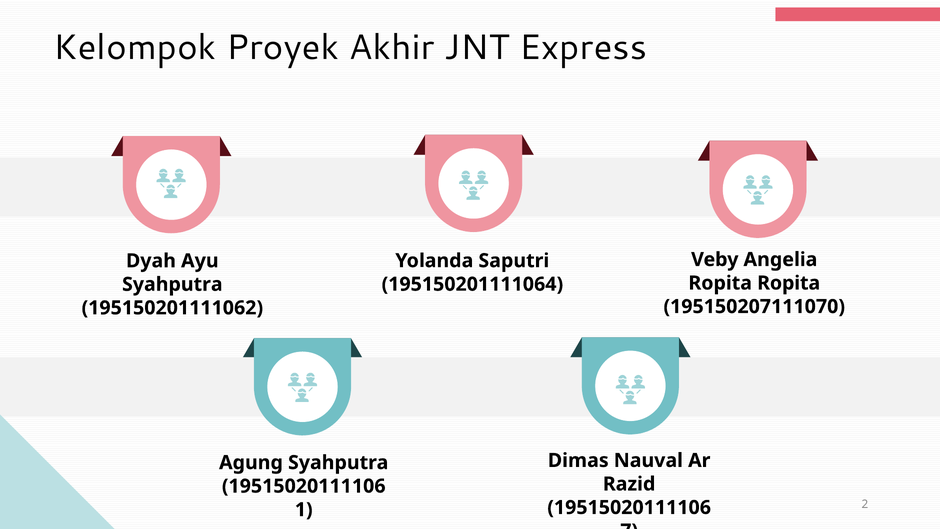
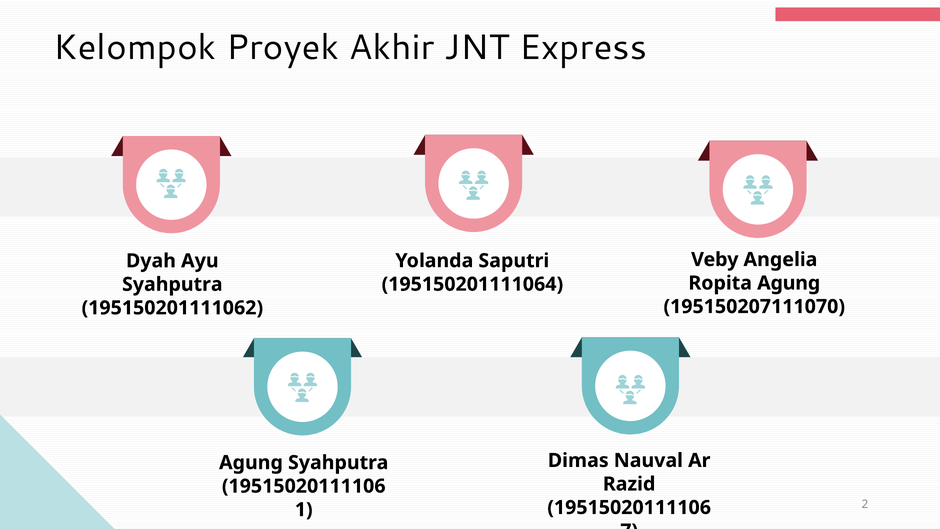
Ropita Ropita: Ropita -> Agung (789, 283)
